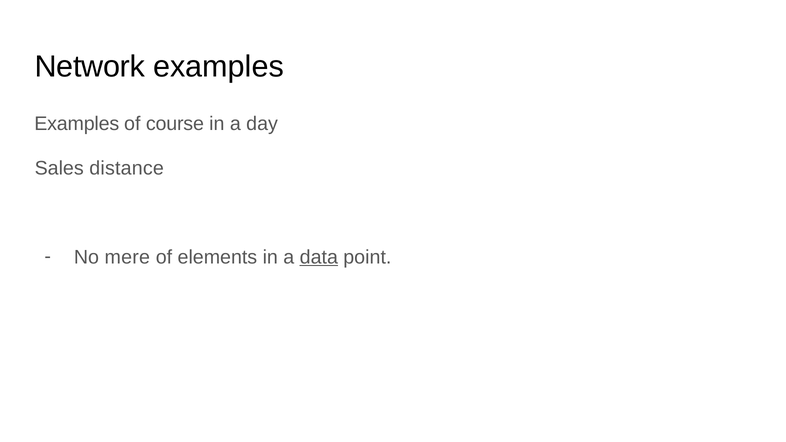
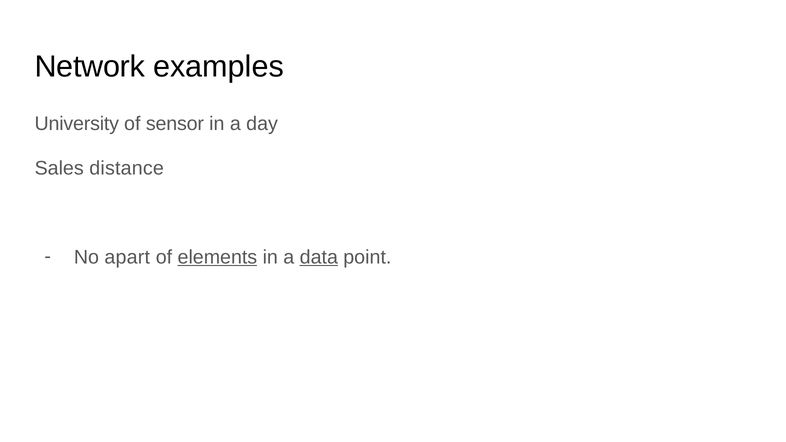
Examples: Examples -> University (77, 124)
course: course -> sensor (175, 124)
mere: mere -> apart (127, 257)
elements underline: none -> present (217, 257)
